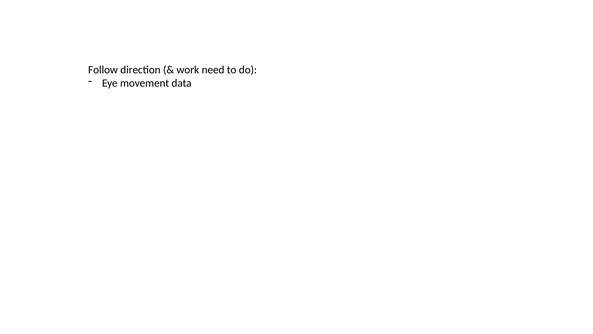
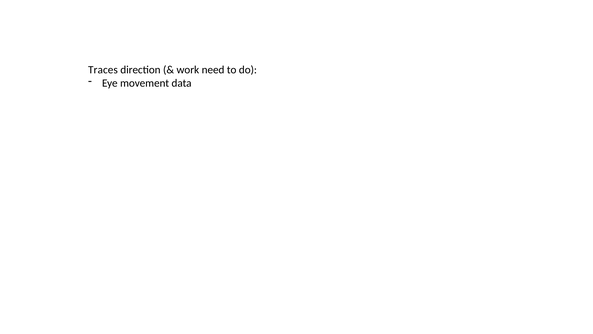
Follow: Follow -> Traces (103, 70)
